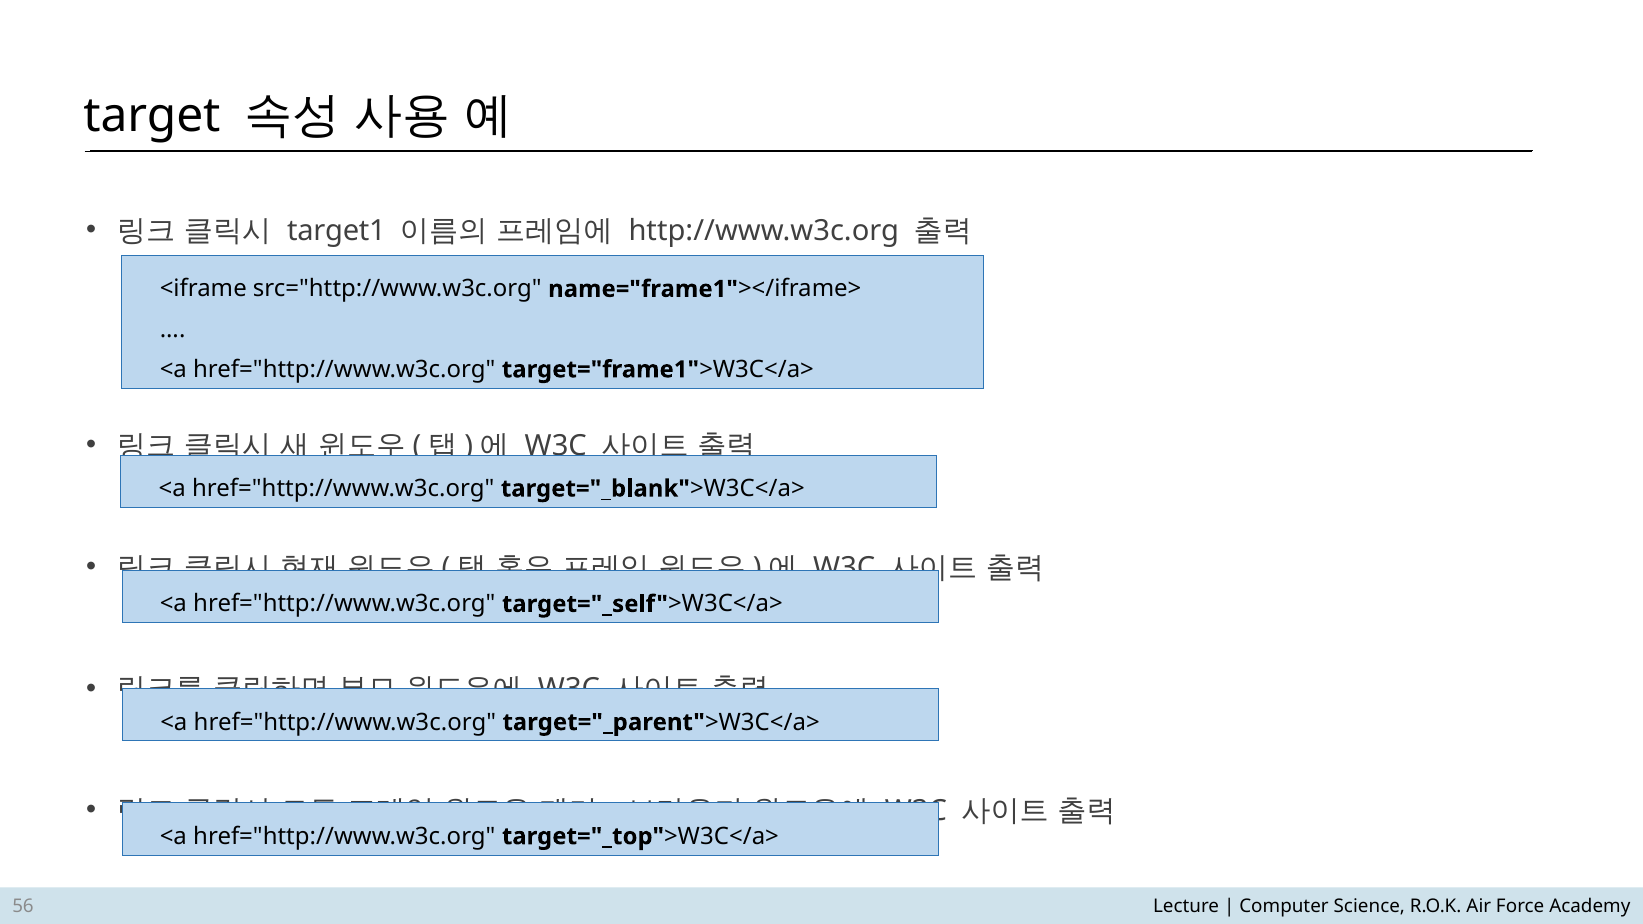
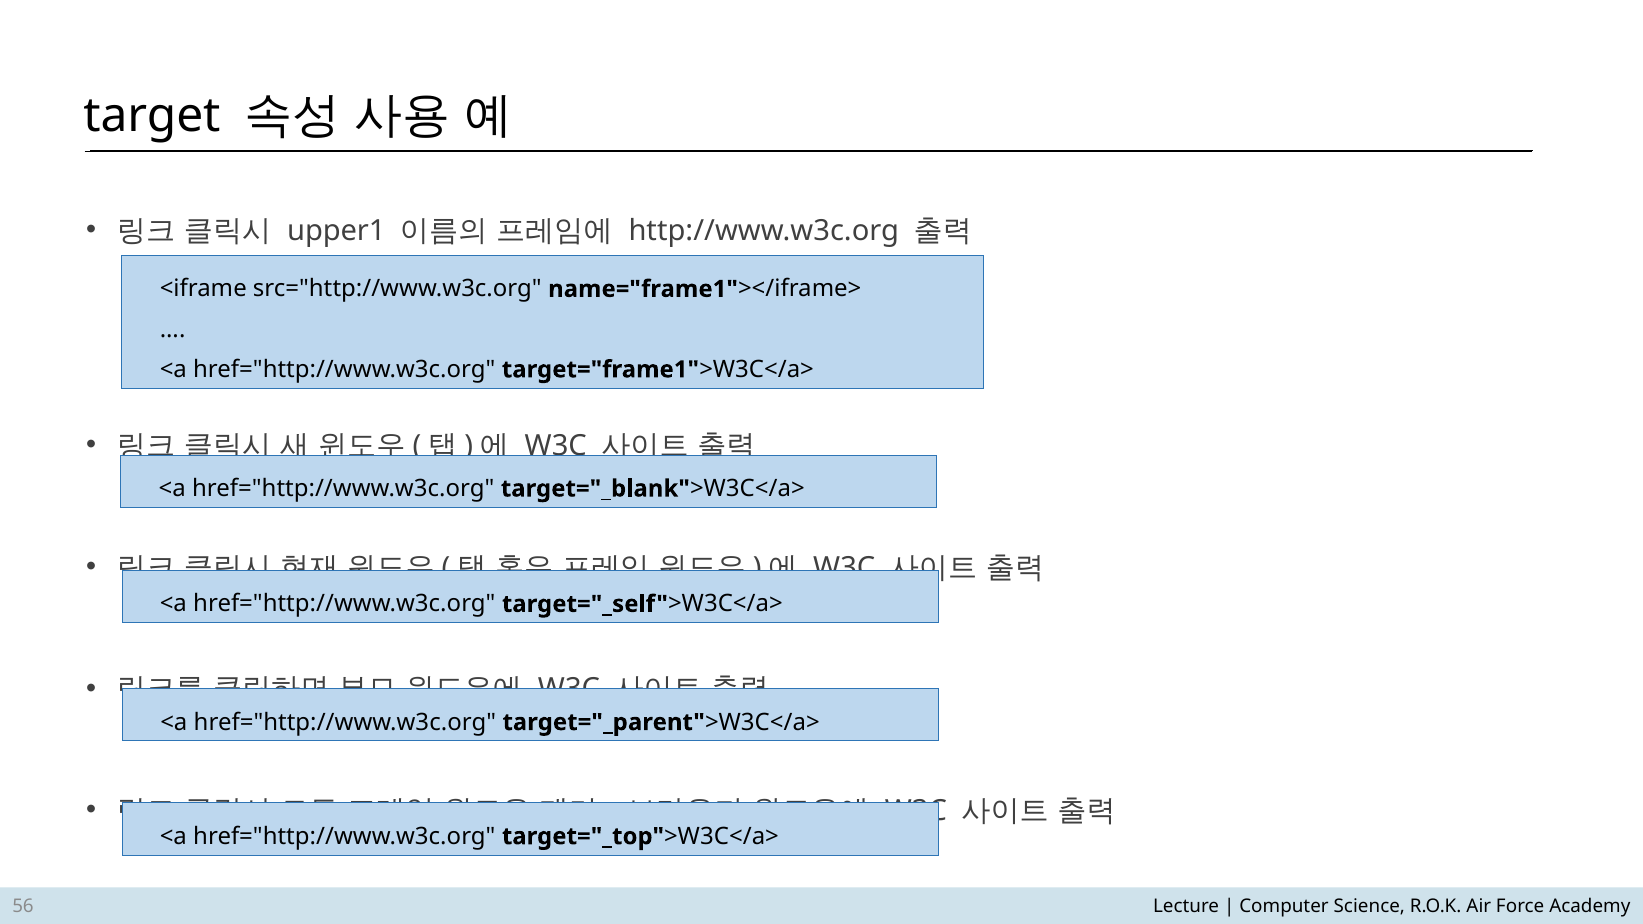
target1: target1 -> upper1 (336, 231)
